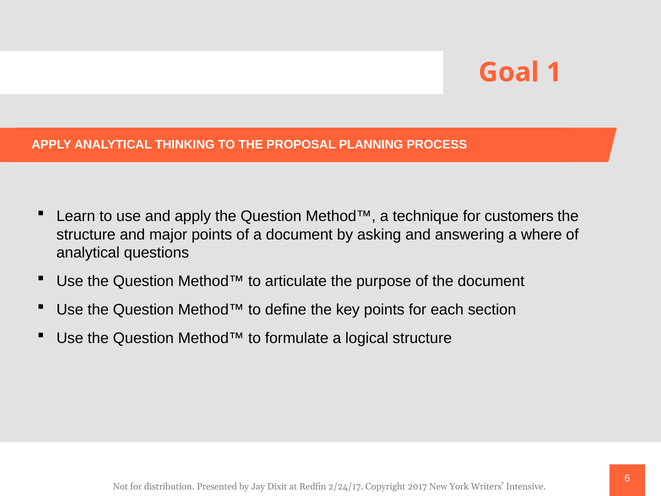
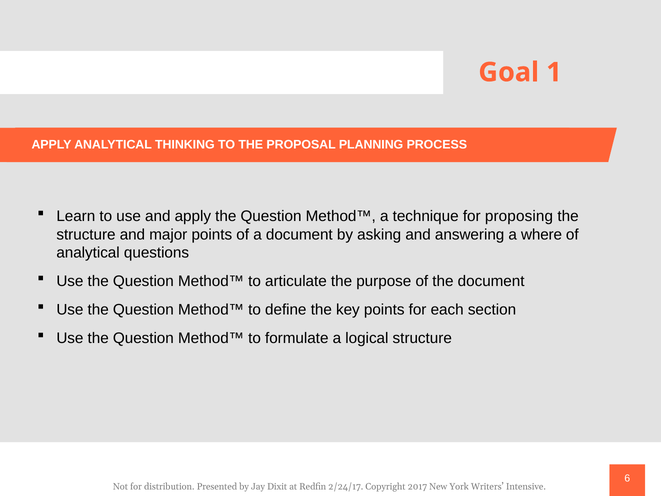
customers: customers -> proposing (519, 216)
